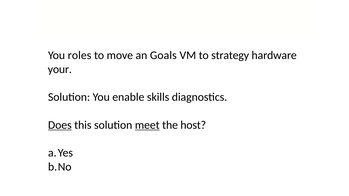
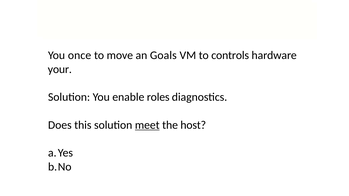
roles: roles -> once (80, 55)
strategy: strategy -> controls (230, 55)
skills: skills -> roles (158, 97)
Does underline: present -> none (60, 125)
